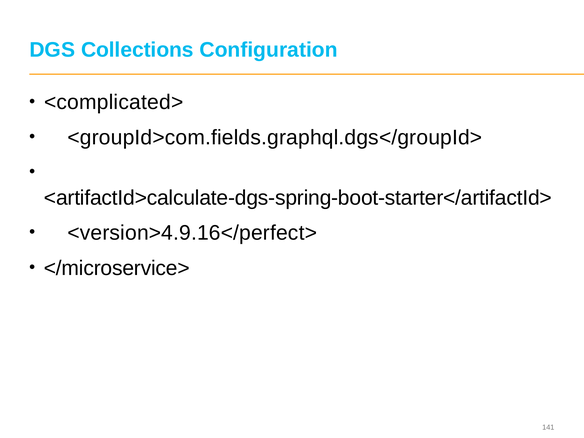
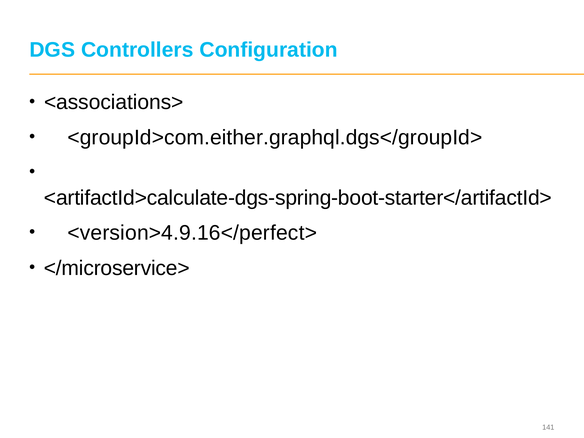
Collections: Collections -> Controllers (137, 50)
<complicated>: <complicated> -> <associations> (114, 102)
<groupId>com.fields.graphql.dgs</groupId>: <groupId>com.fields.graphql.dgs</groupId> -> <groupId>com.either.graphql.dgs</groupId> (275, 137)
